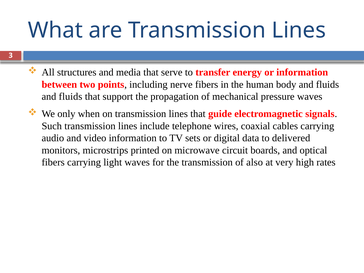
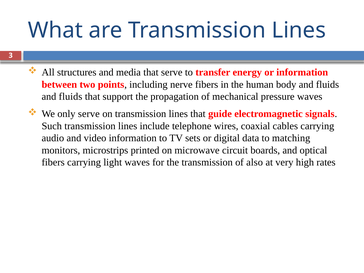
only when: when -> serve (89, 114)
delivered: delivered -> matching (291, 138)
